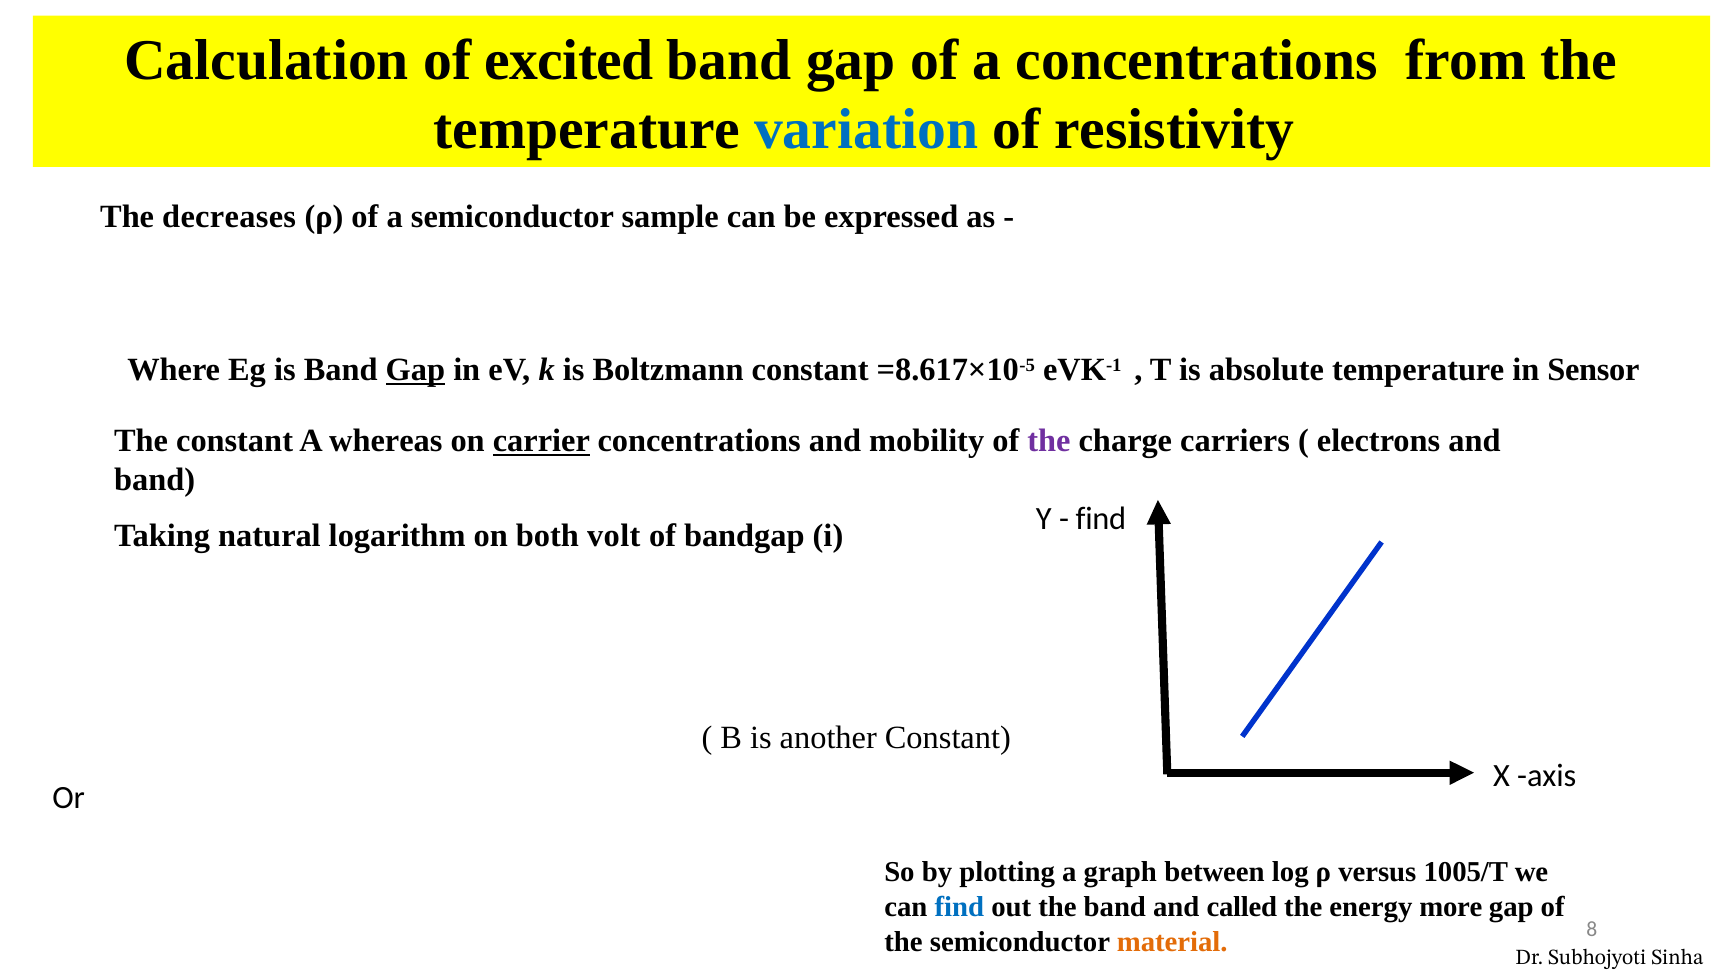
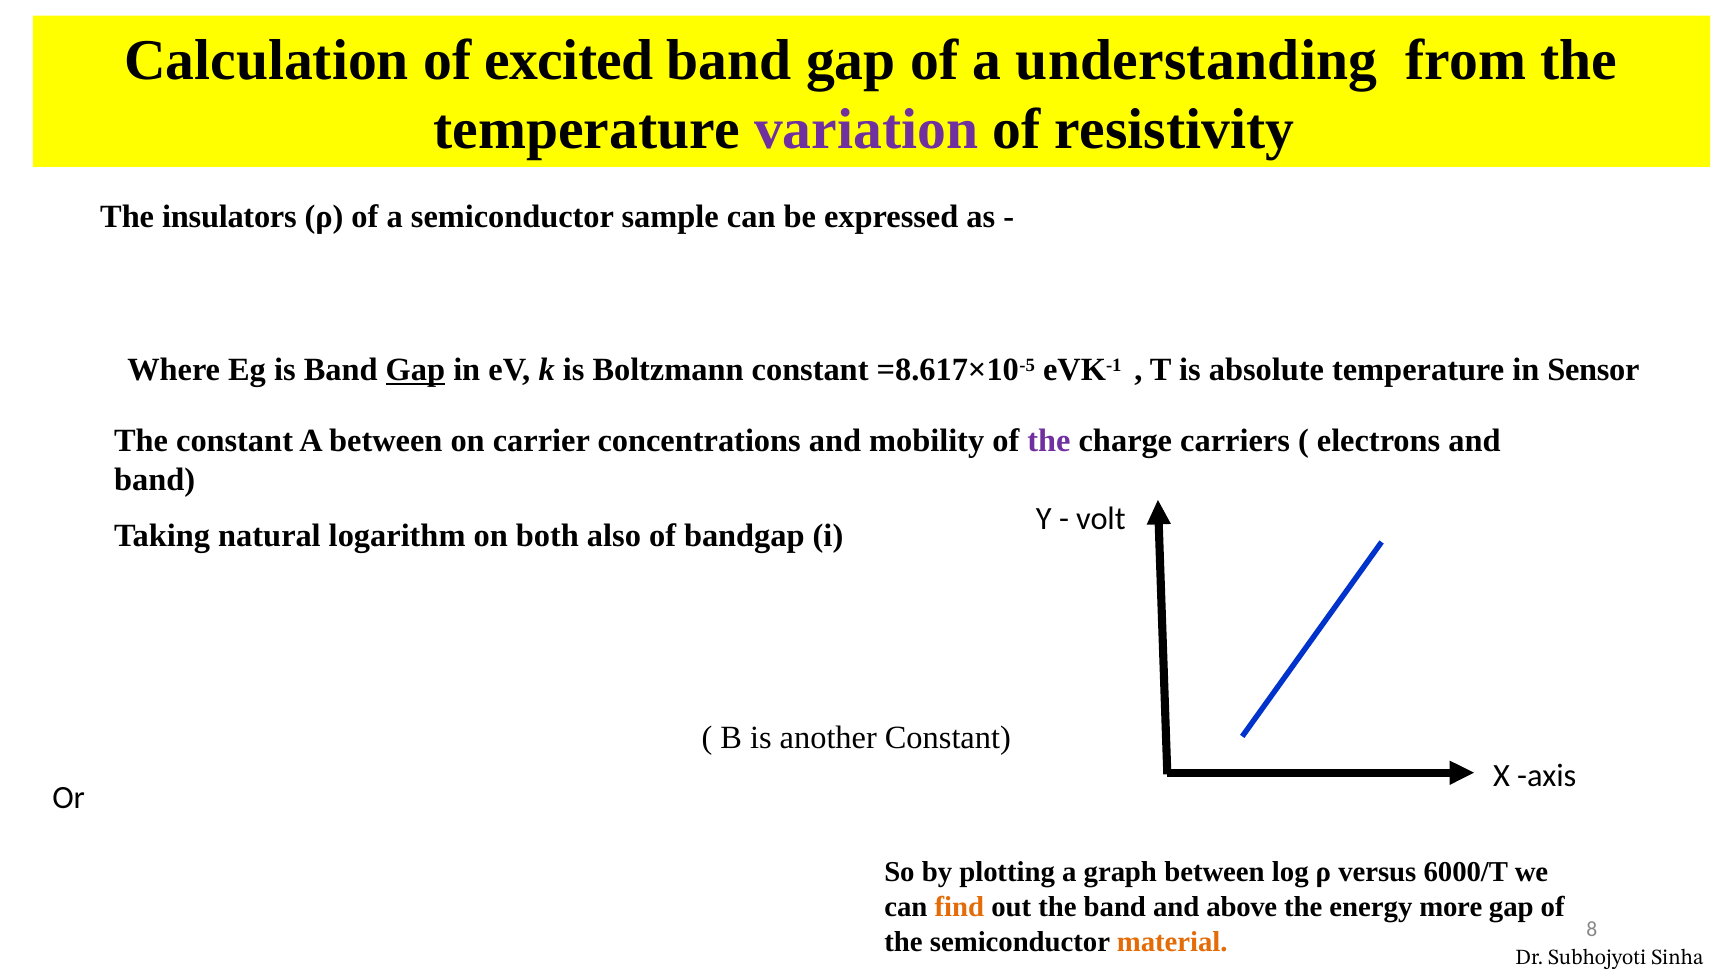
a concentrations: concentrations -> understanding (1197, 61)
variation colour: blue -> purple (866, 130)
decreases: decreases -> insulators (229, 217)
A whereas: whereas -> between (386, 441)
carrier underline: present -> none (541, 441)
find: find -> volt (1101, 519)
volt: volt -> also (614, 536)
1005/T: 1005/T -> 6000/T (1466, 872)
find colour: blue -> orange (959, 907)
called: called -> above (1242, 907)
